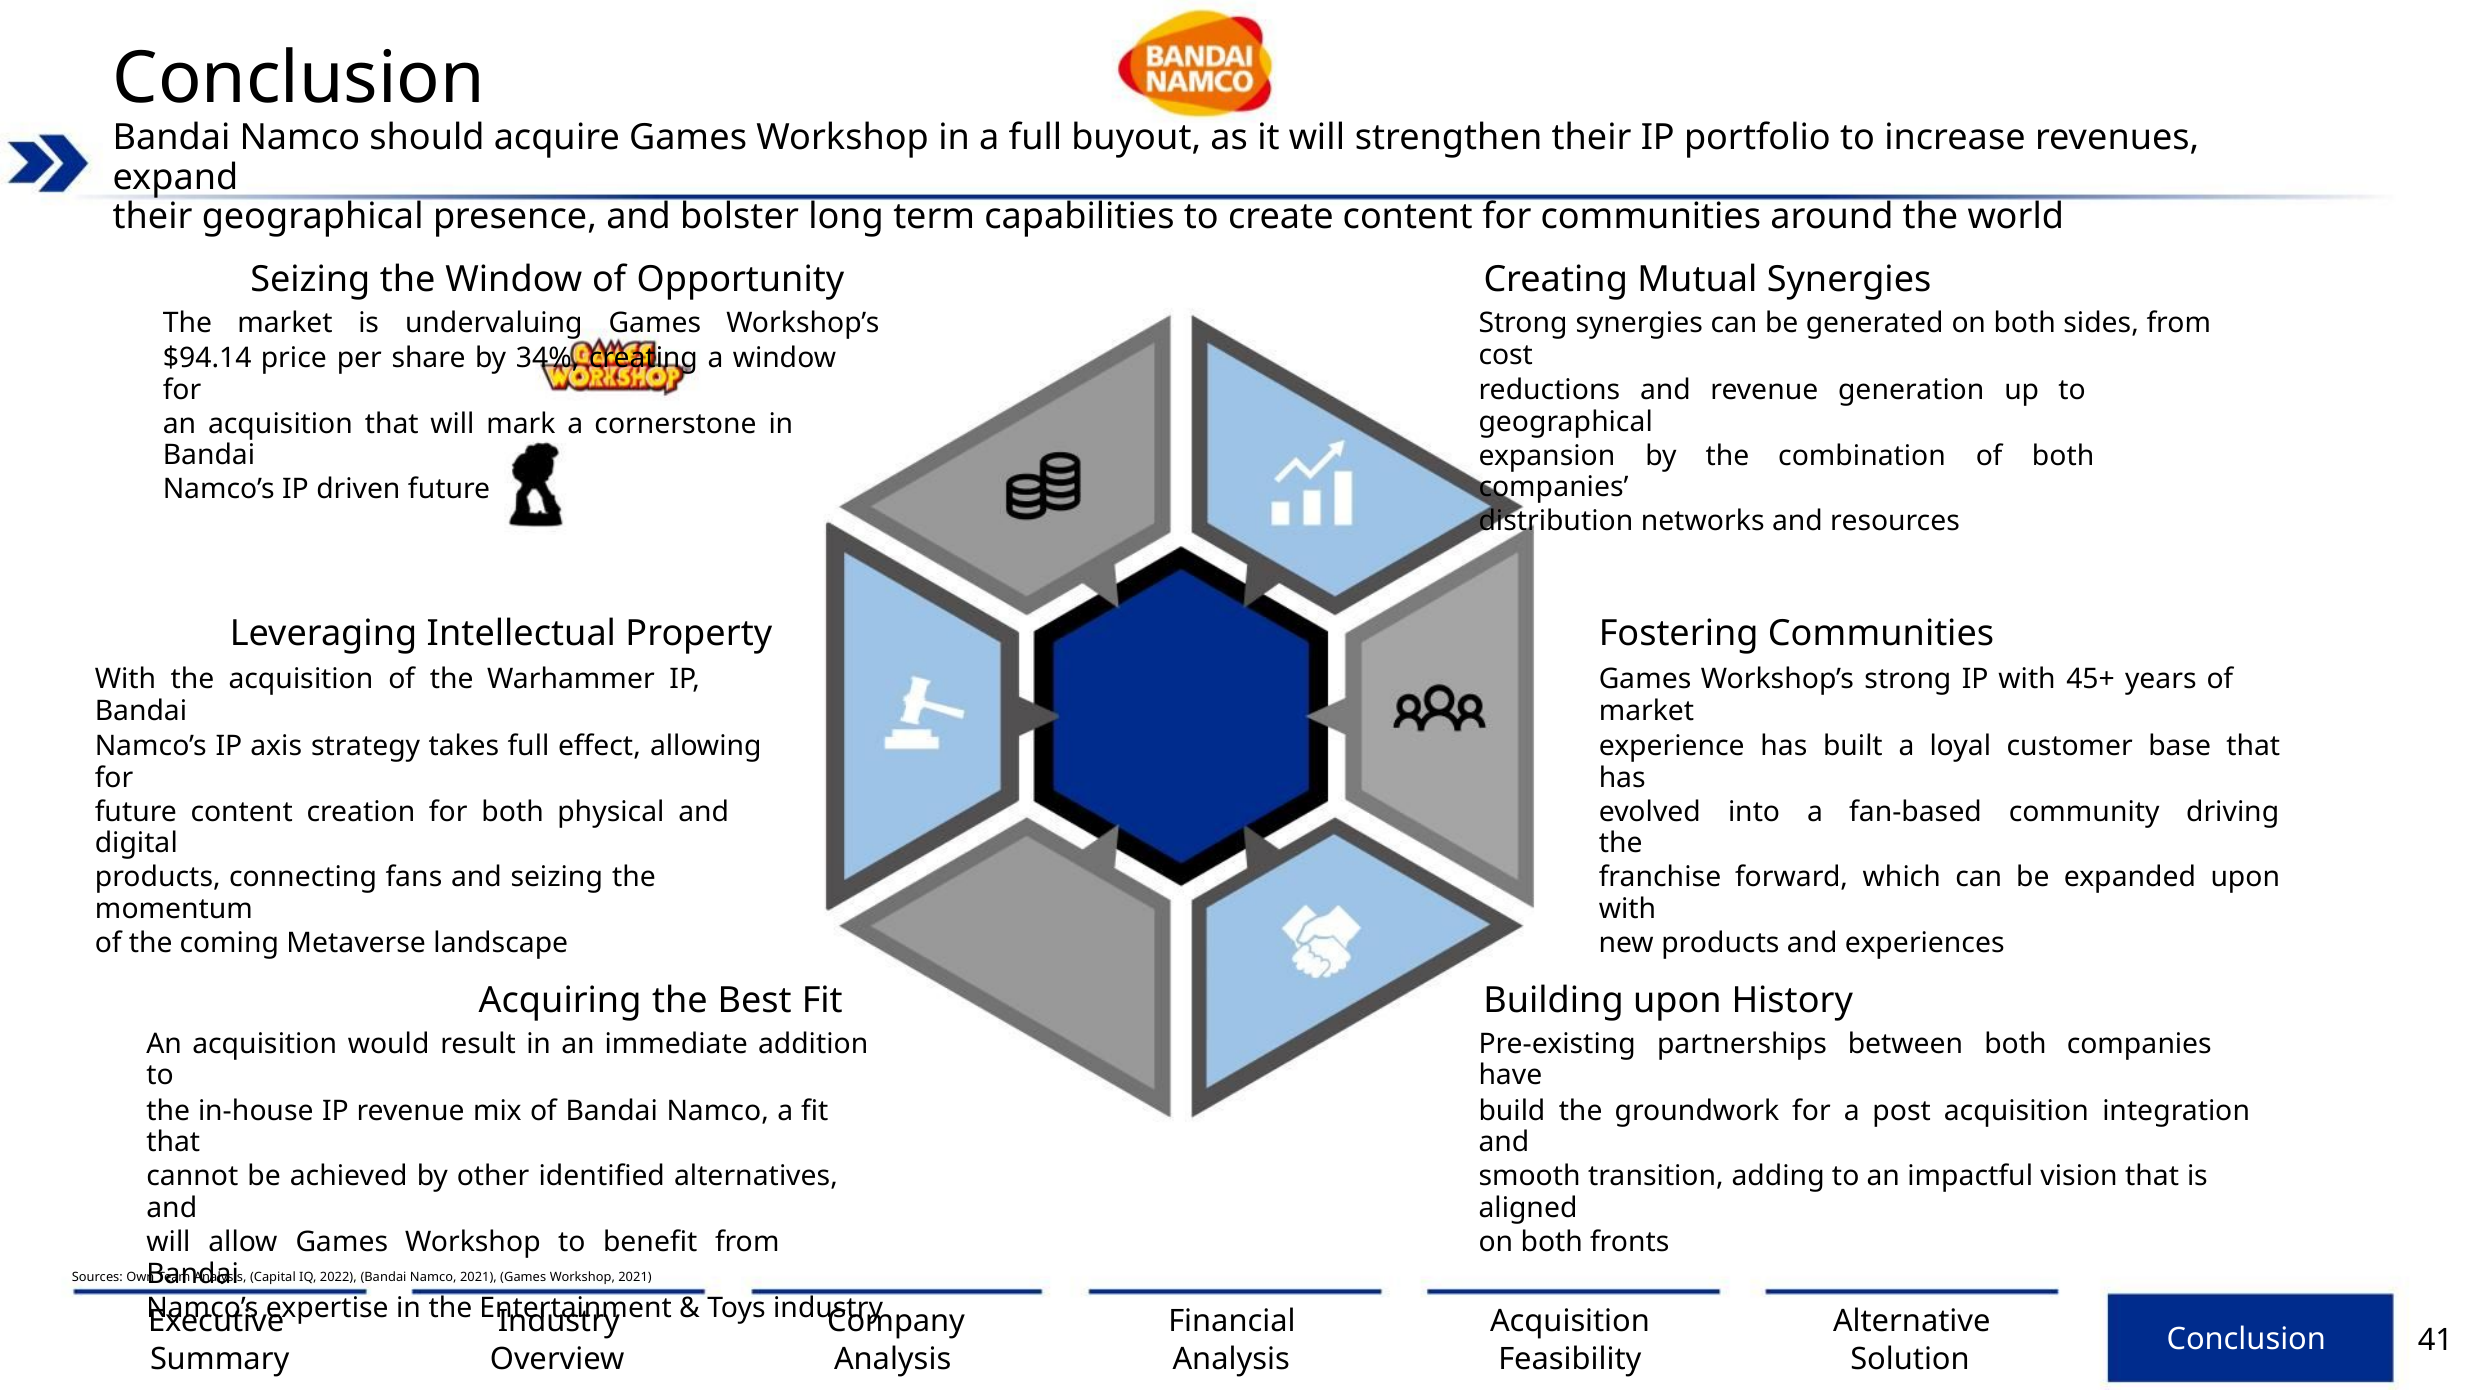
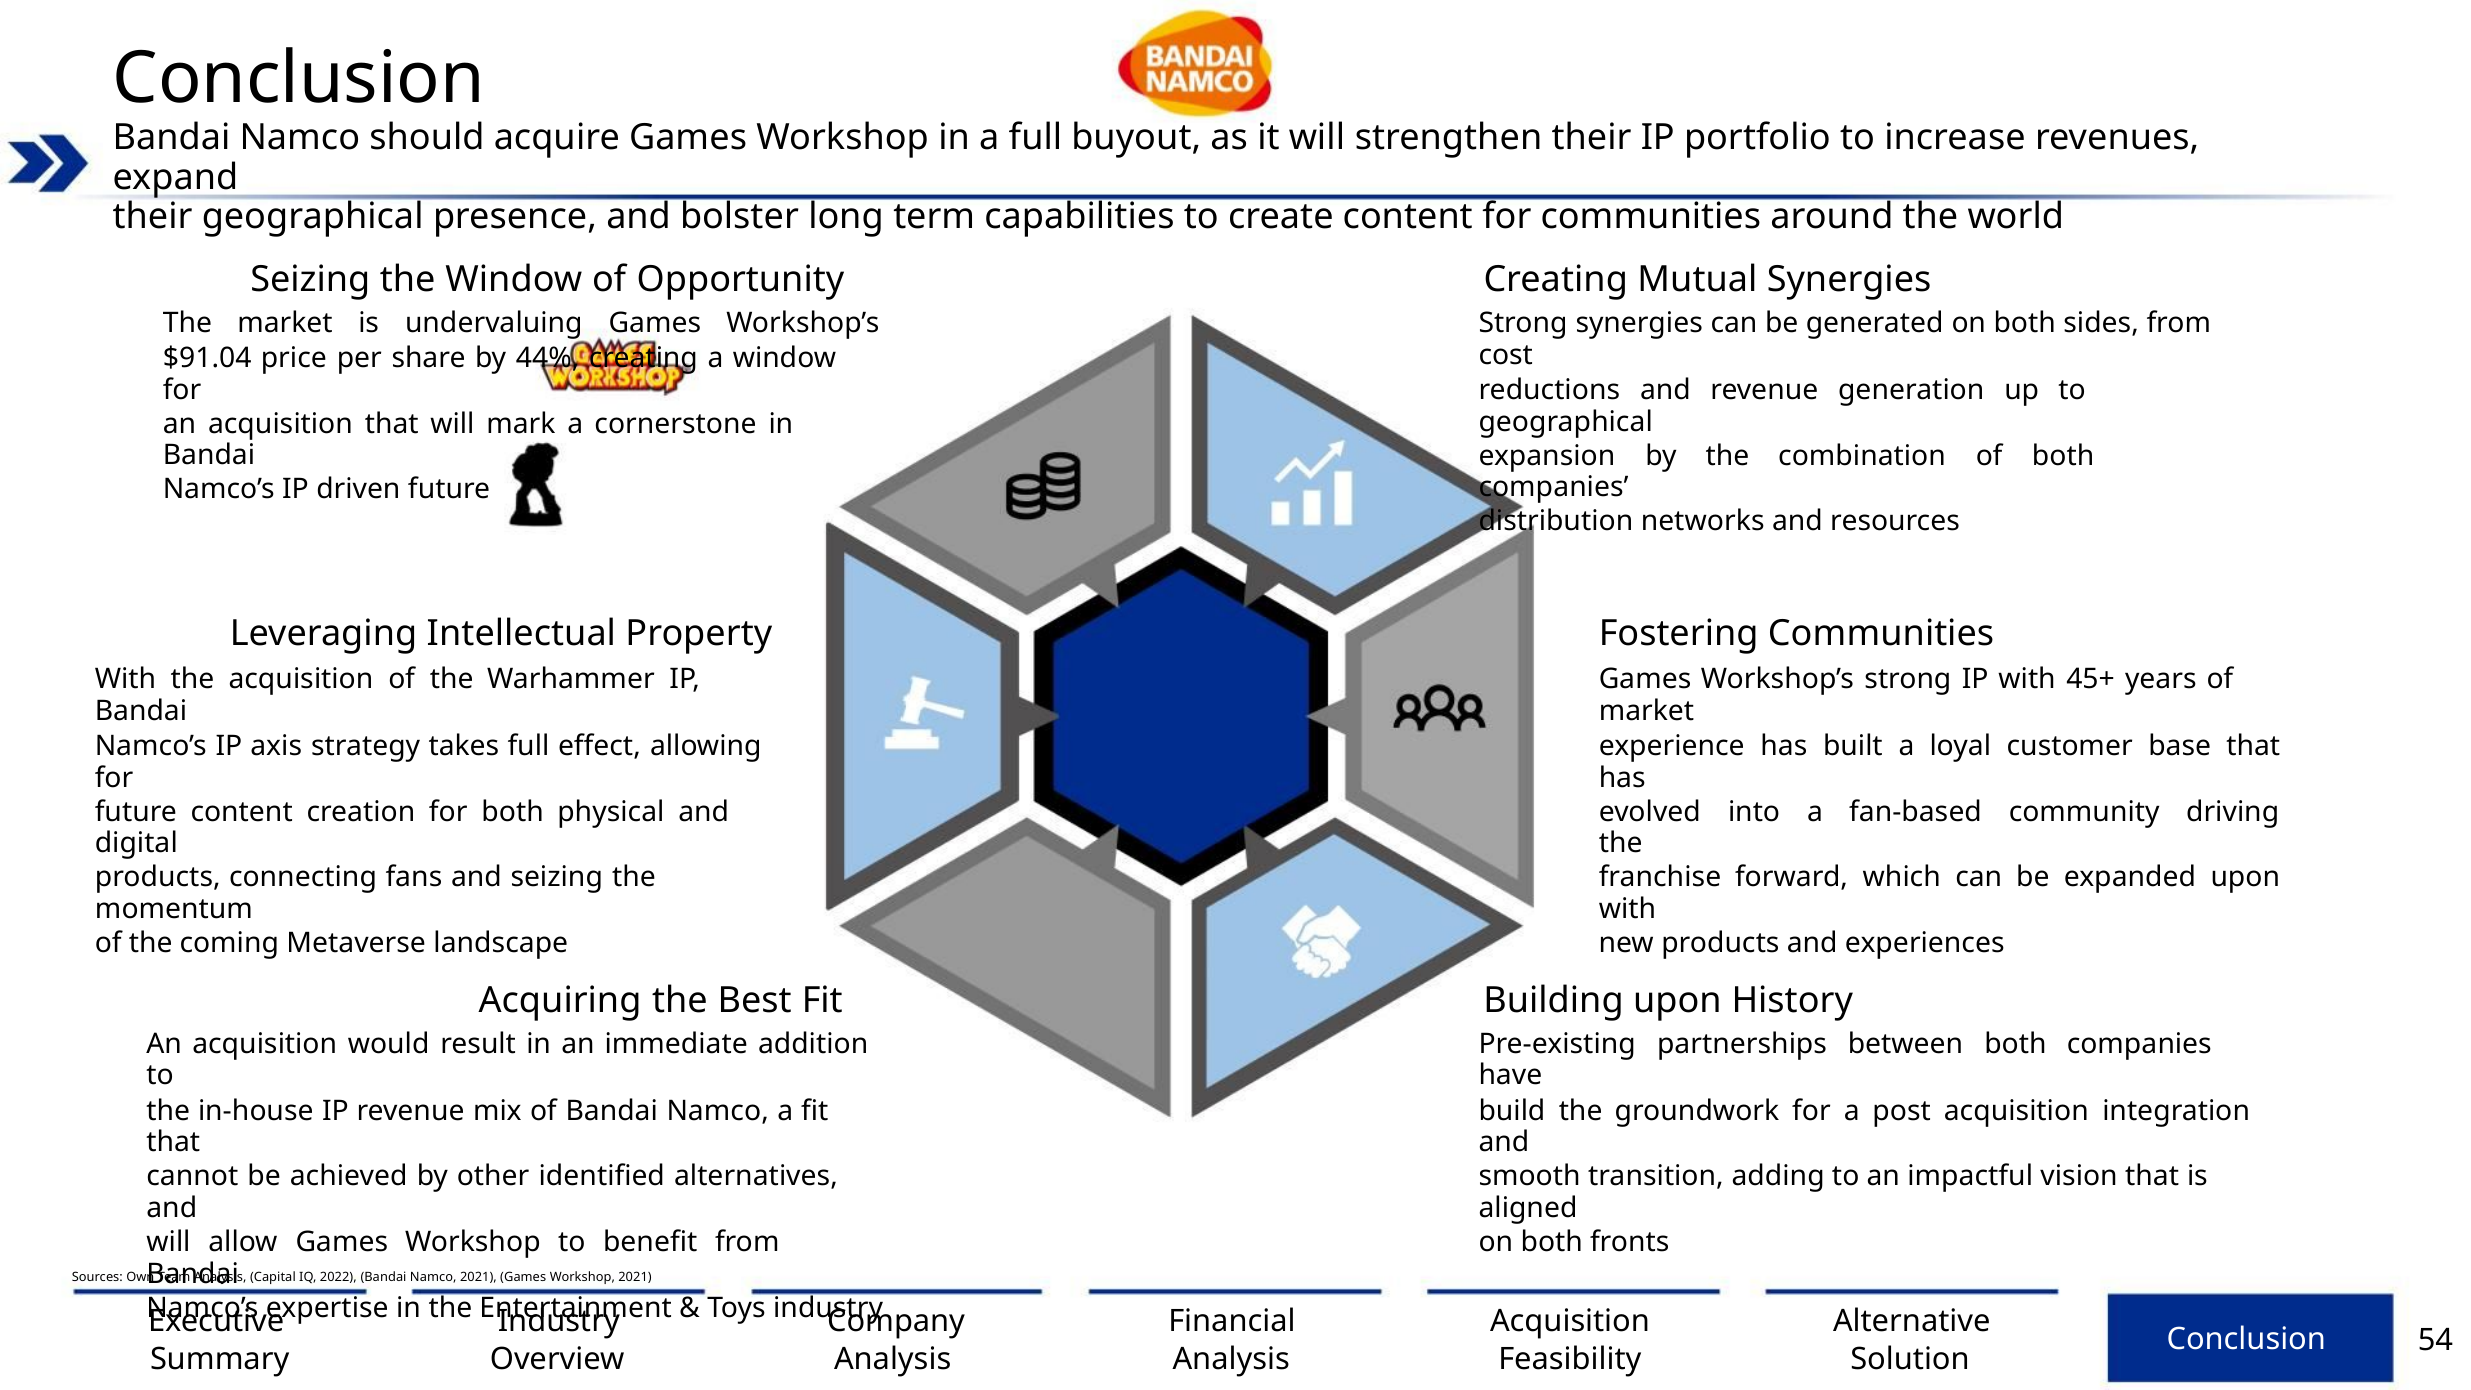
$94.14: $94.14 -> $91.04 (207, 358)
34%: 34% -> 44% (548, 358)
41: 41 -> 54 (2435, 1340)
